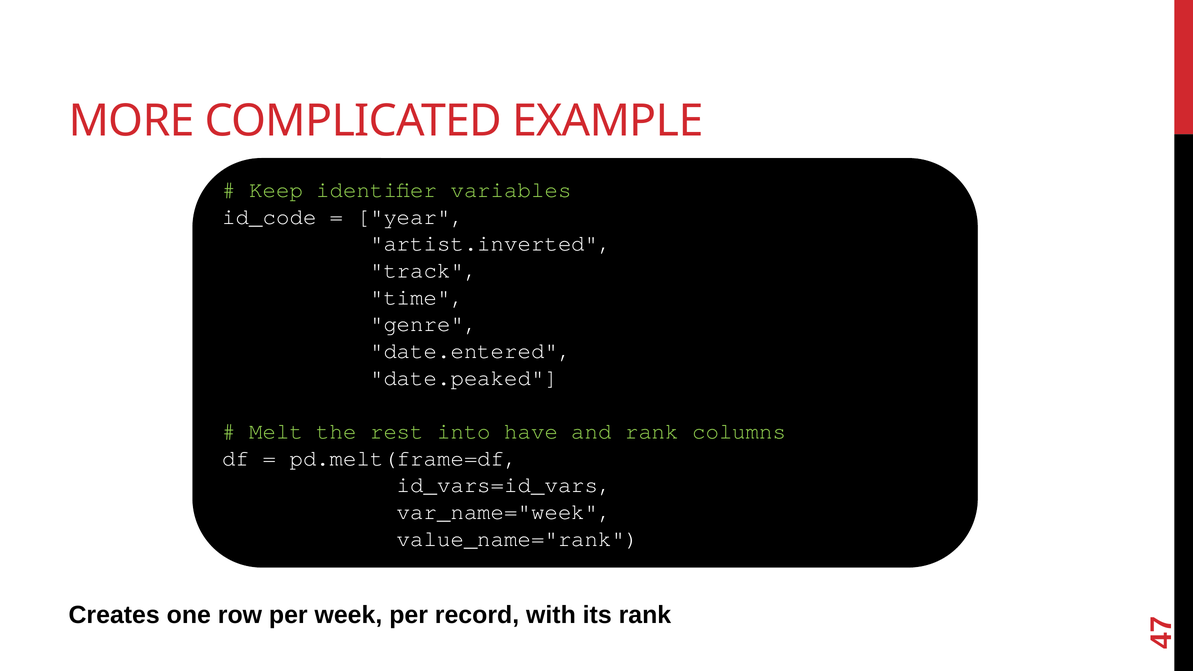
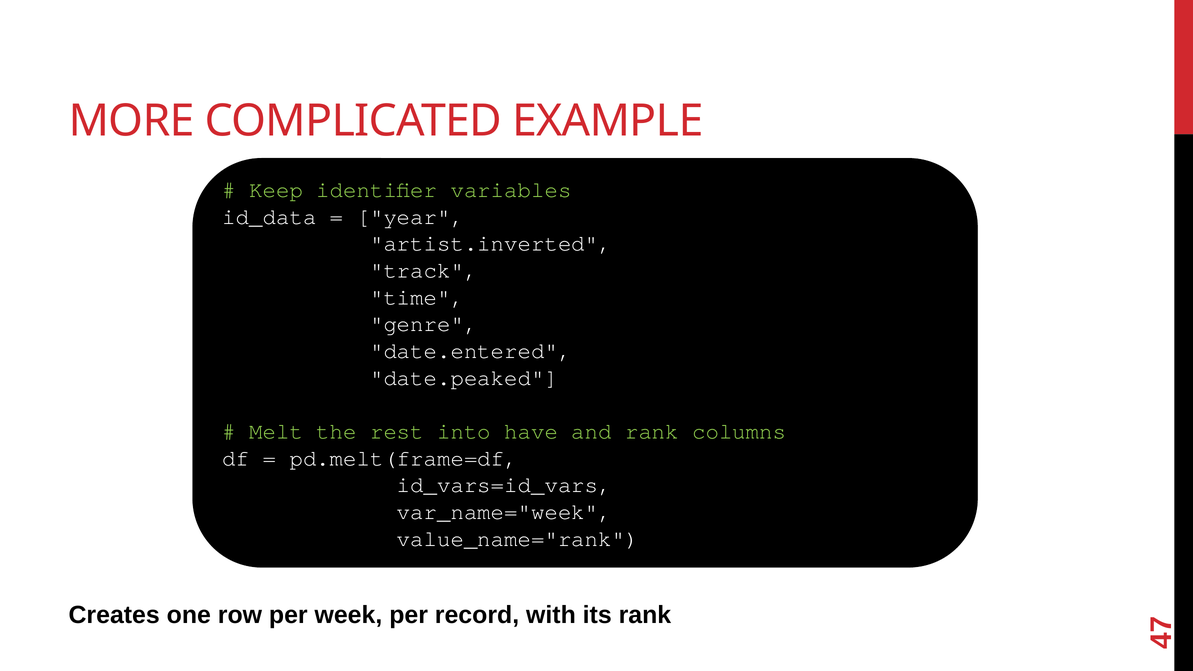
id_code: id_code -> id_data (269, 217)
